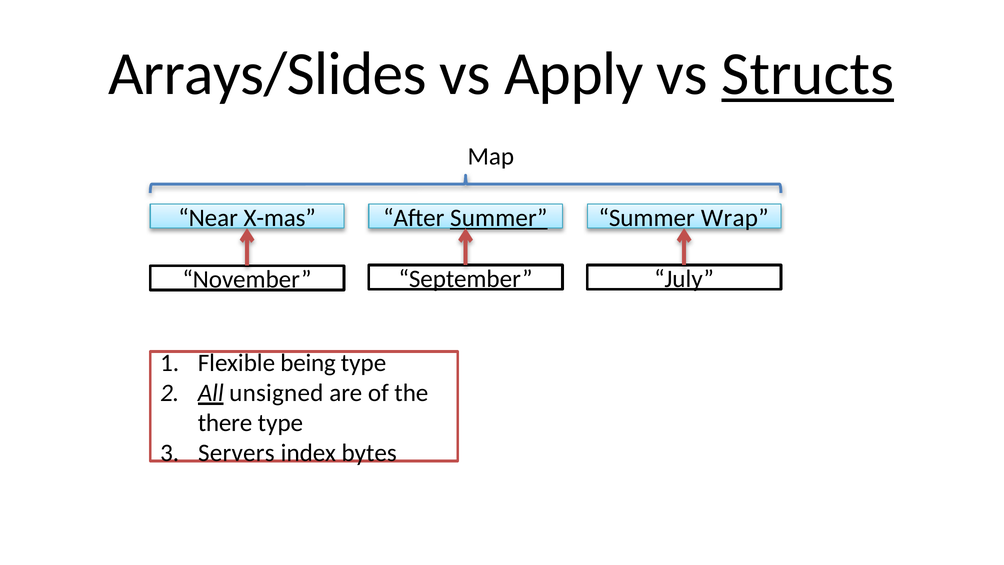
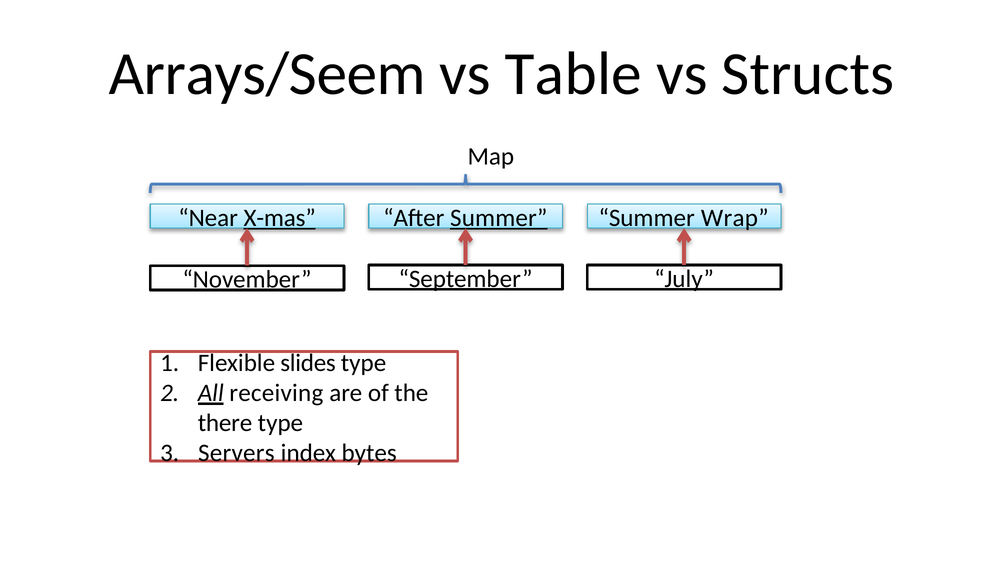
Arrays/Slides: Arrays/Slides -> Arrays/Seem (267, 74)
Apply: Apply -> Table (573, 74)
Structs underline: present -> none (808, 74)
X-mas underline: none -> present (280, 218)
being: being -> slides (308, 363)
unsigned: unsigned -> receiving (276, 393)
